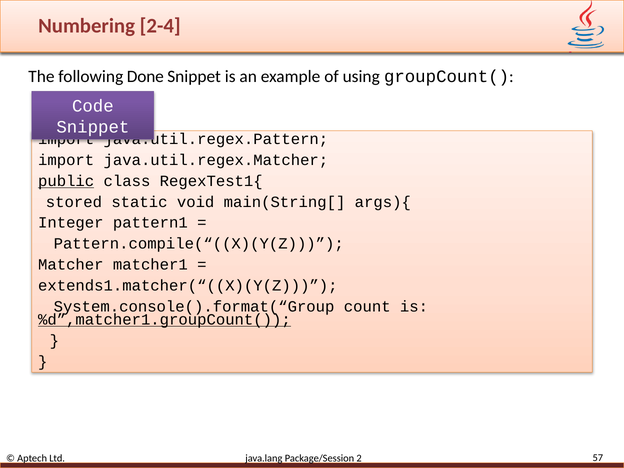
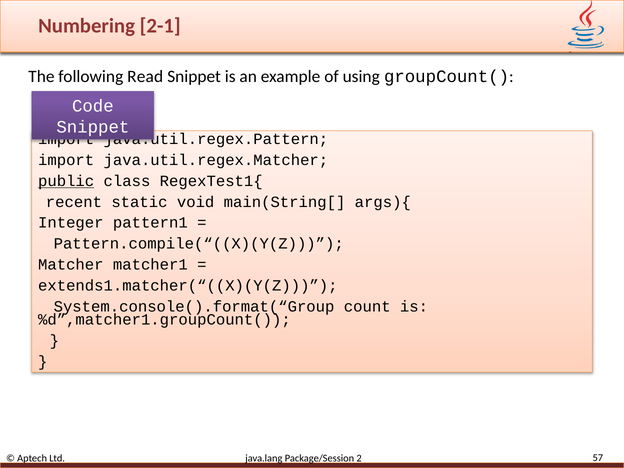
2-4: 2-4 -> 2-1 (160, 26)
Done: Done -> Read (145, 77)
stored: stored -> recent (74, 202)
%d”,matcher1.groupCount( underline: present -> none (164, 320)
